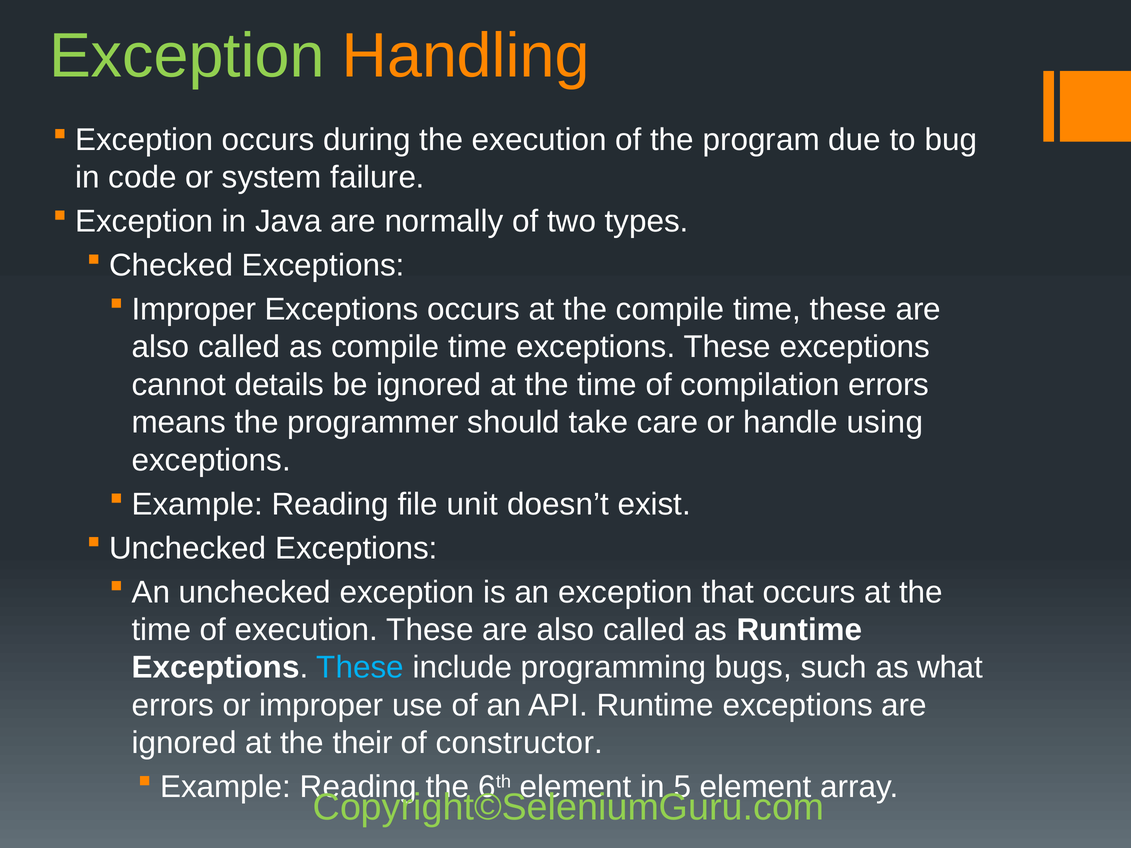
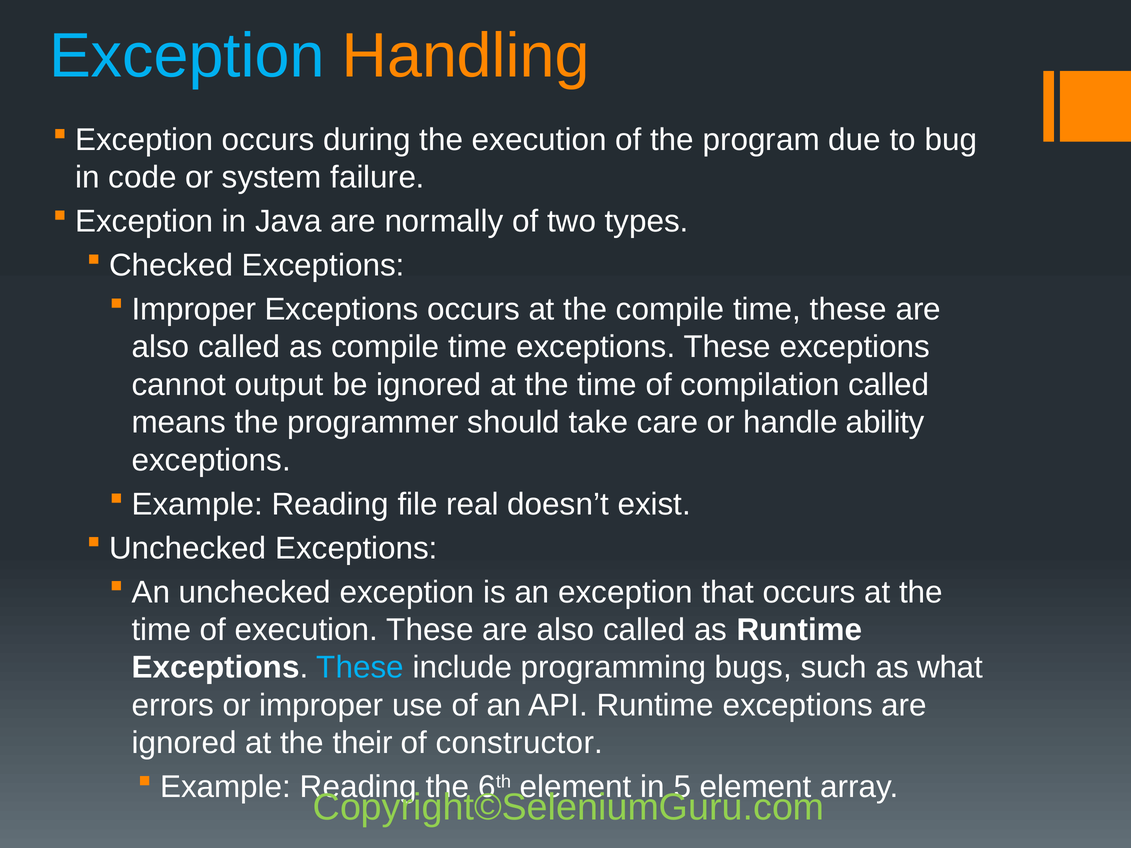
Exception colour: light green -> light blue (187, 56)
details: details -> output (279, 385)
compilation errors: errors -> called (889, 385)
using: using -> ability (885, 423)
unit: unit -> real (473, 504)
